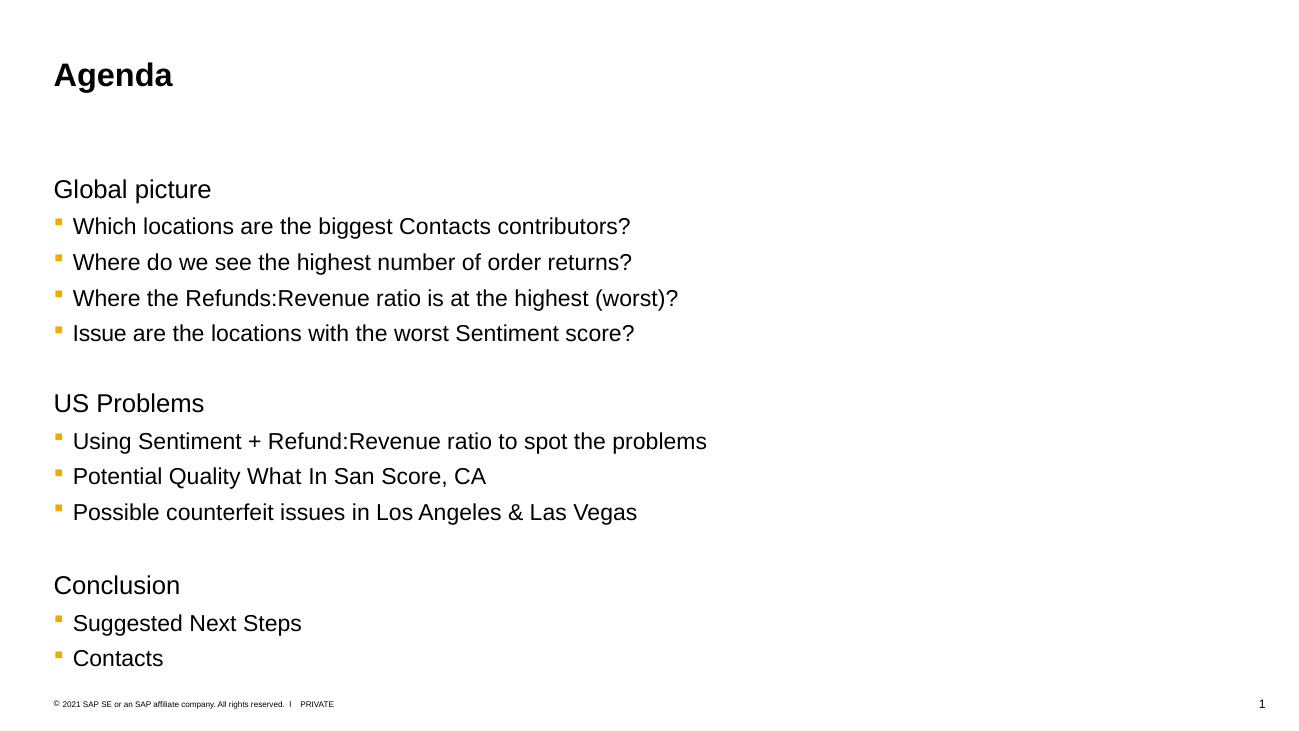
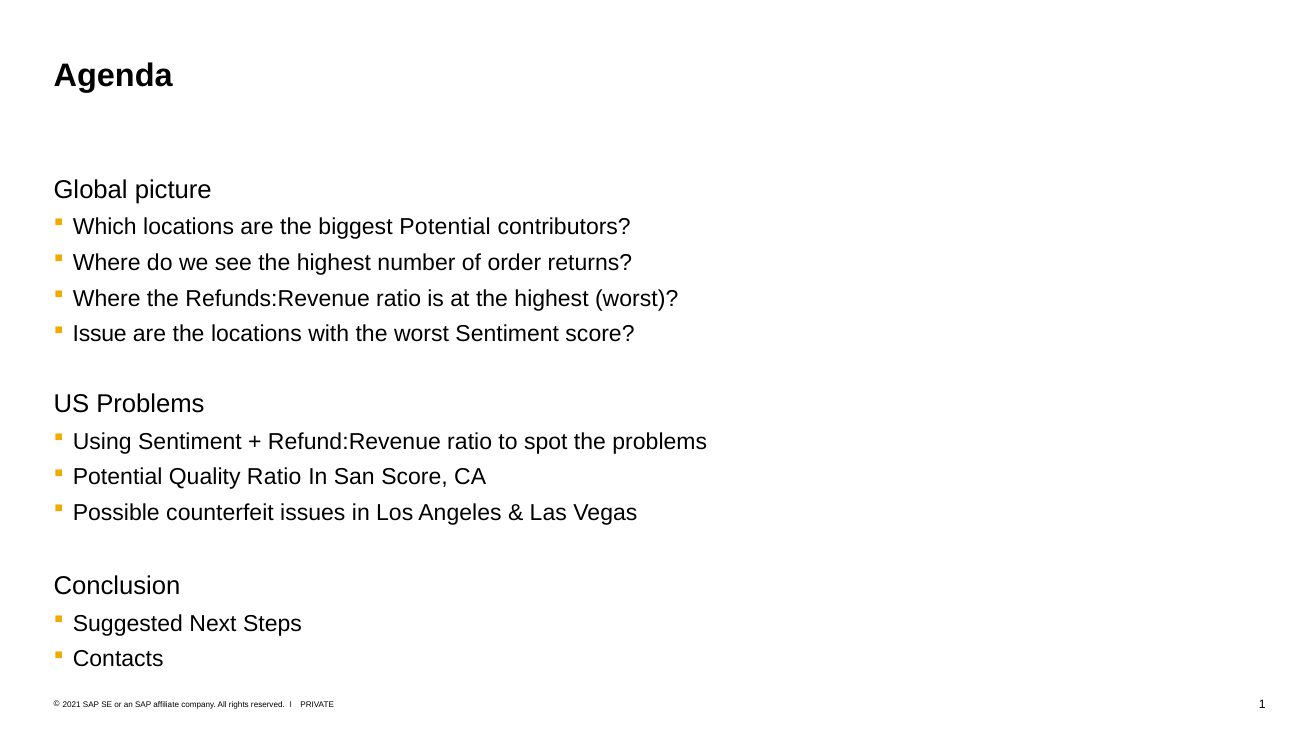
biggest Contacts: Contacts -> Potential (445, 227)
Quality What: What -> Ratio (274, 477)
